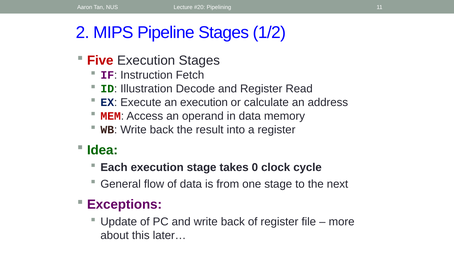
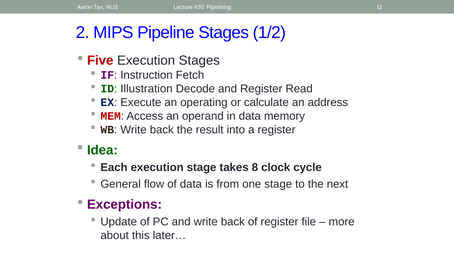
an execution: execution -> operating (204, 103)
0: 0 -> 8 (255, 168)
